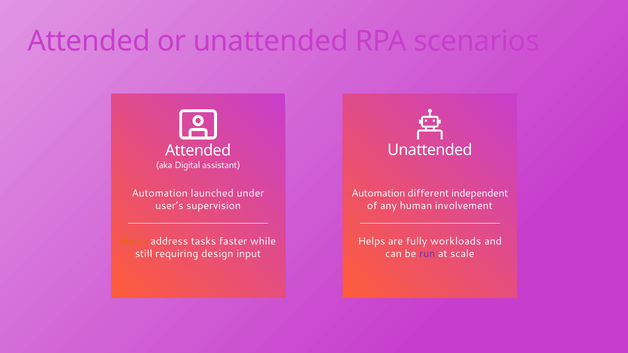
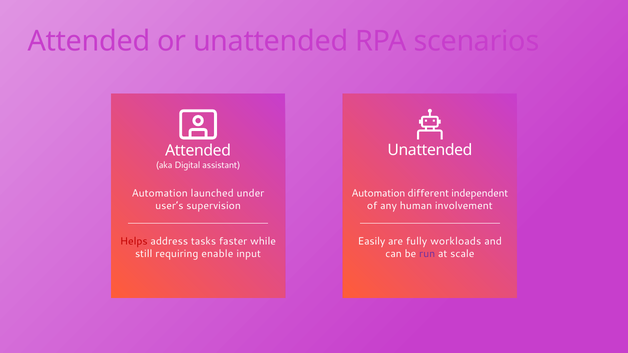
Helps colour: orange -> red (134, 241)
Helps: Helps -> Easily (372, 241)
design: design -> enable (217, 254)
